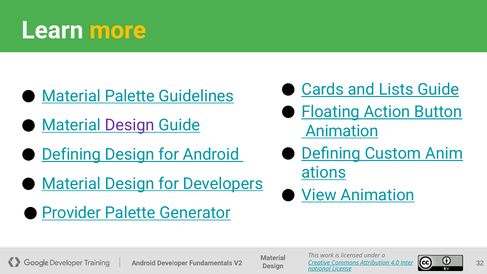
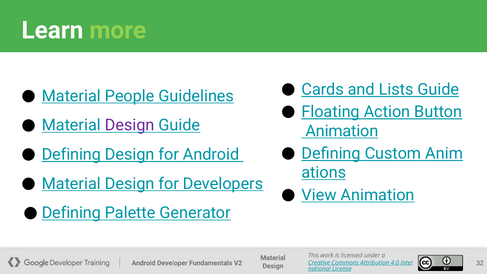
more colour: yellow -> light green (118, 30)
Material Palette: Palette -> People (130, 96)
Provider: Provider -> Defining (71, 213)
